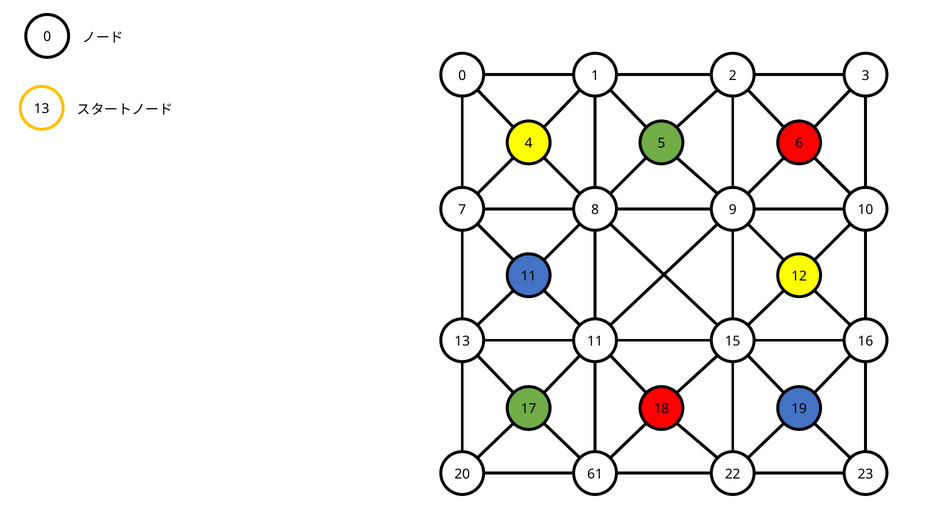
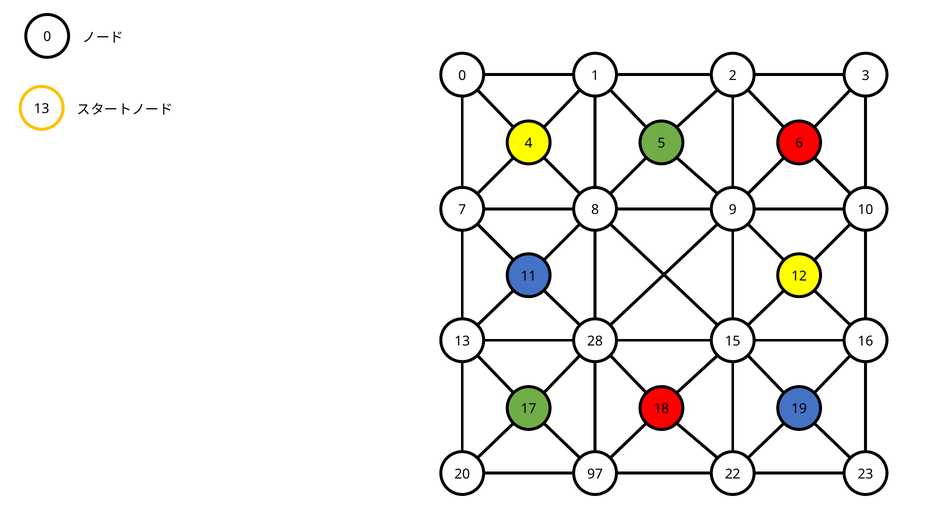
13 11: 11 -> 28 (595, 341)
61: 61 -> 97 (595, 474)
